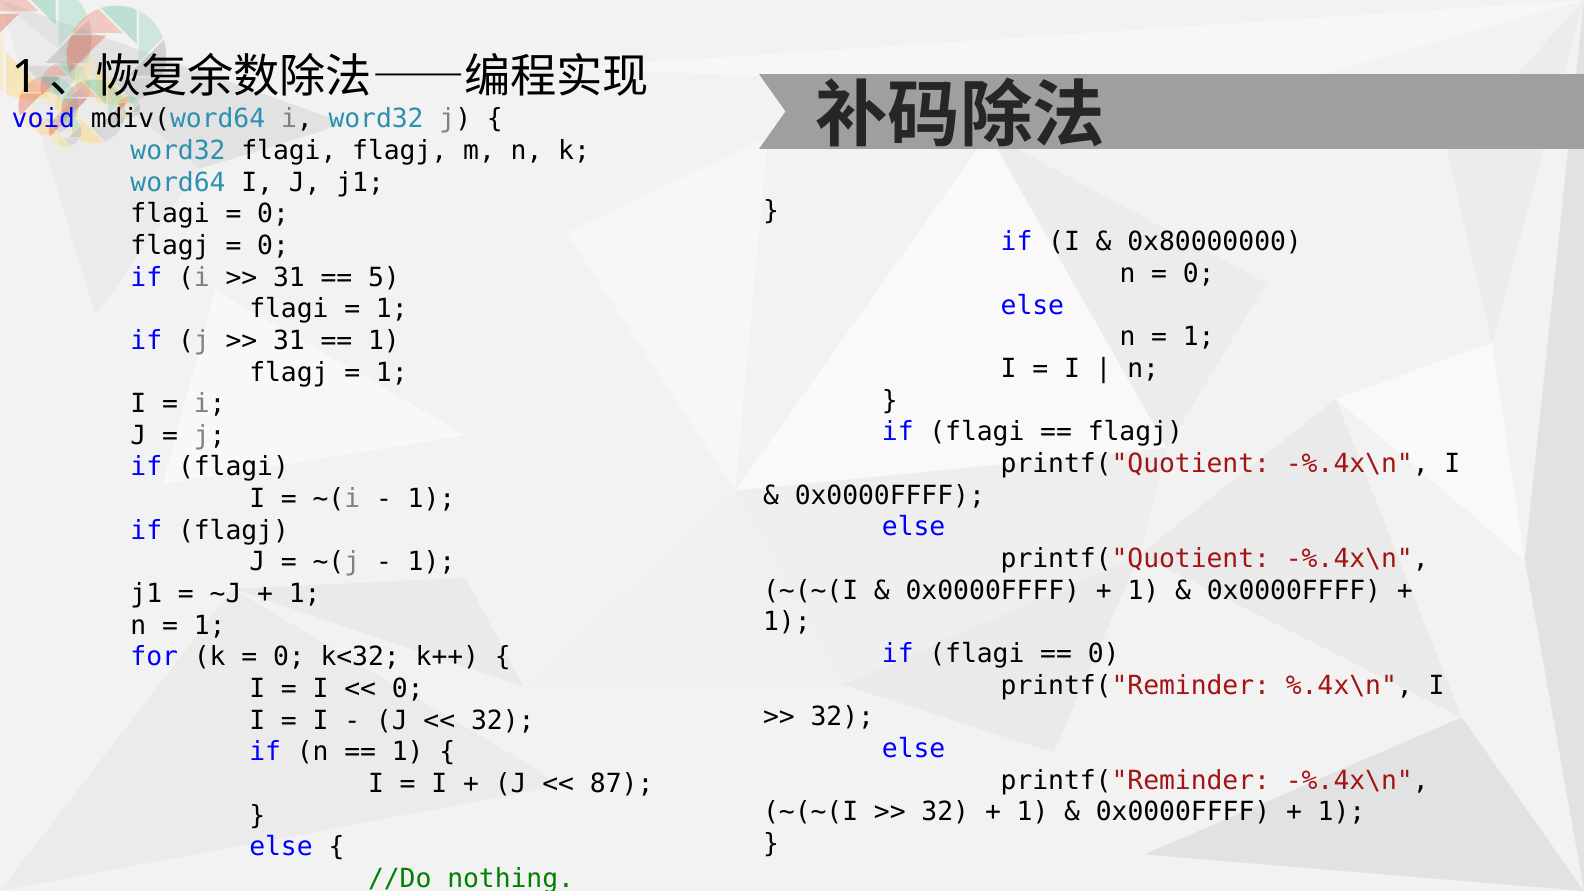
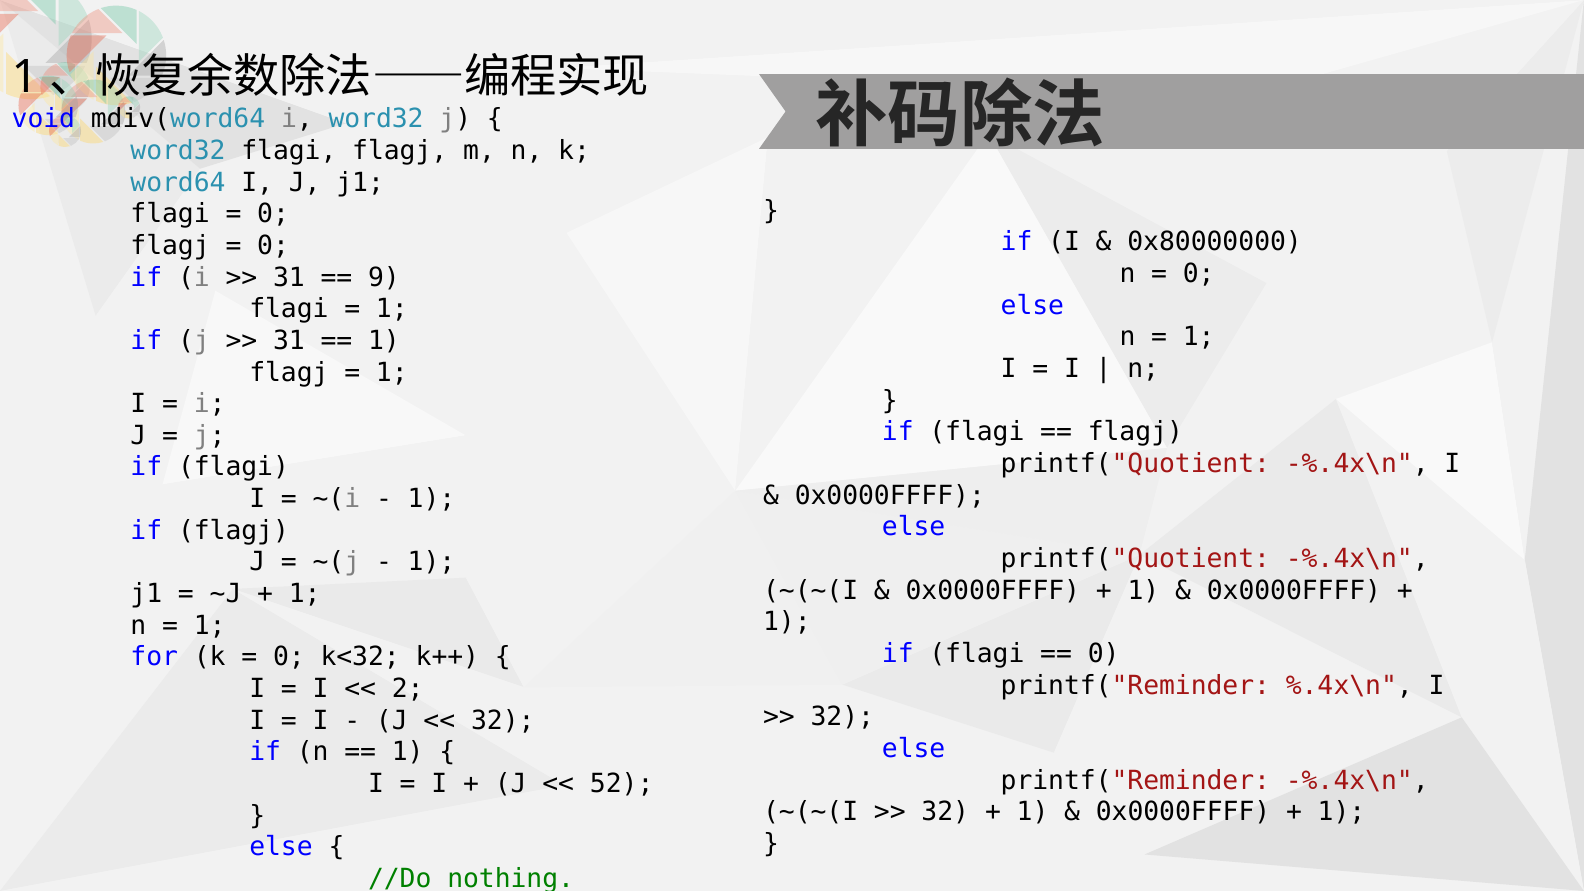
5: 5 -> 9 (384, 277)
0: 0 -> 2 (408, 689)
87: 87 -> 52 (622, 784)
